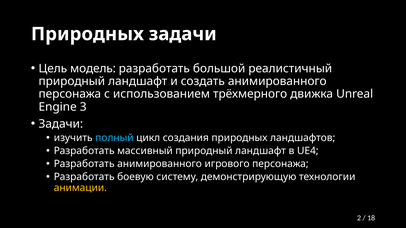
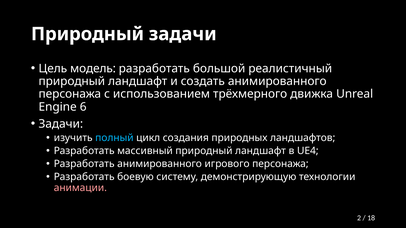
Природных: Природных -> Природный (88, 34)
3: 3 -> 6 (83, 107)
анимации colour: yellow -> pink (80, 188)
